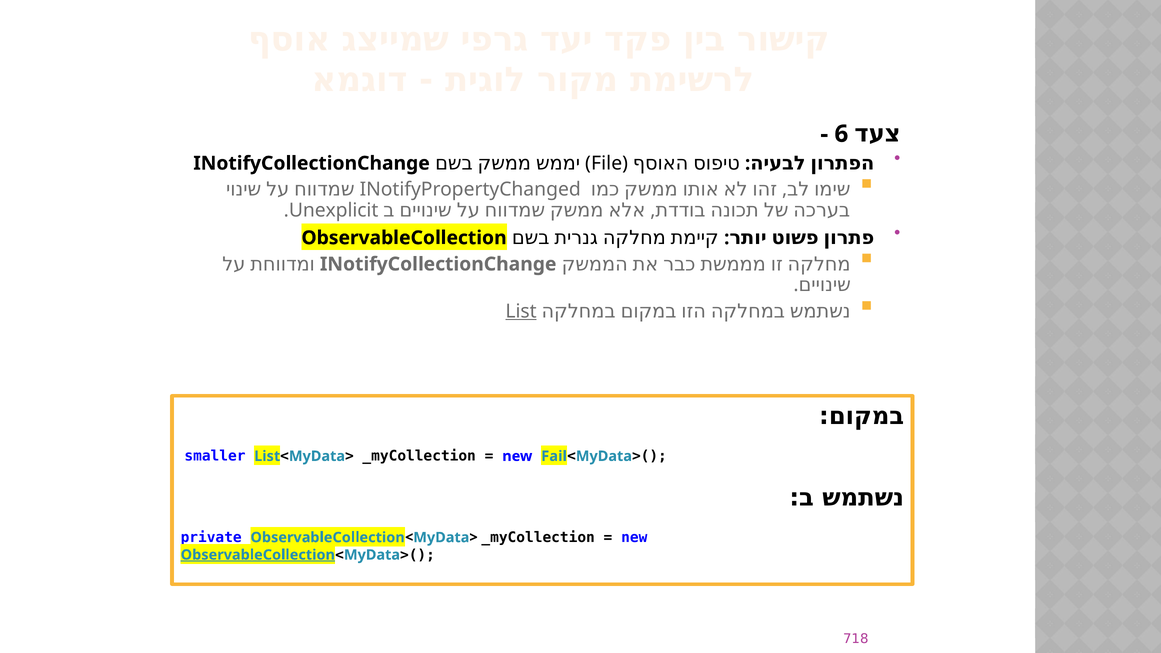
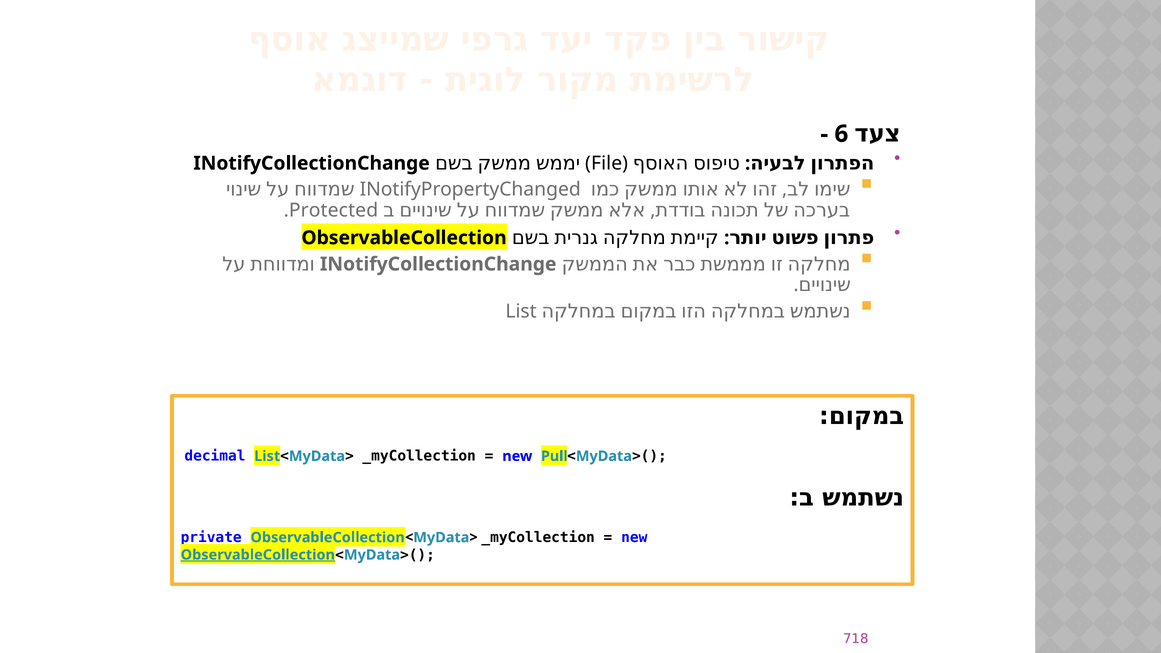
Unexplicit: Unexplicit -> Protected (334, 210)
List underline: present -> none (521, 311)
smaller: smaller -> decimal (215, 456)
Fail: Fail -> Pull (554, 456)
